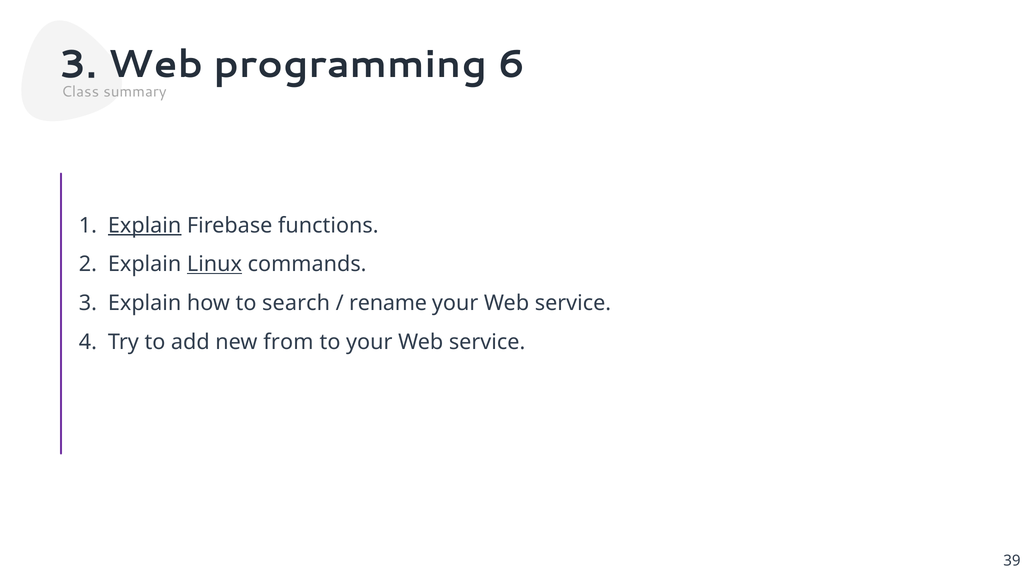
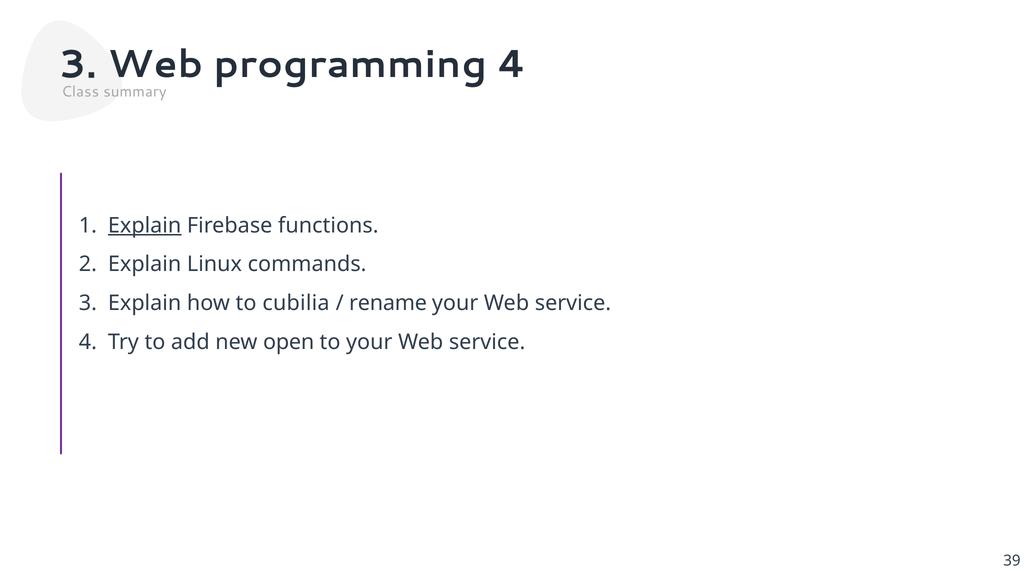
programming 6: 6 -> 4 (512, 64)
Linux underline: present -> none (214, 264)
search: search -> cubilia (296, 303)
from: from -> open (289, 342)
